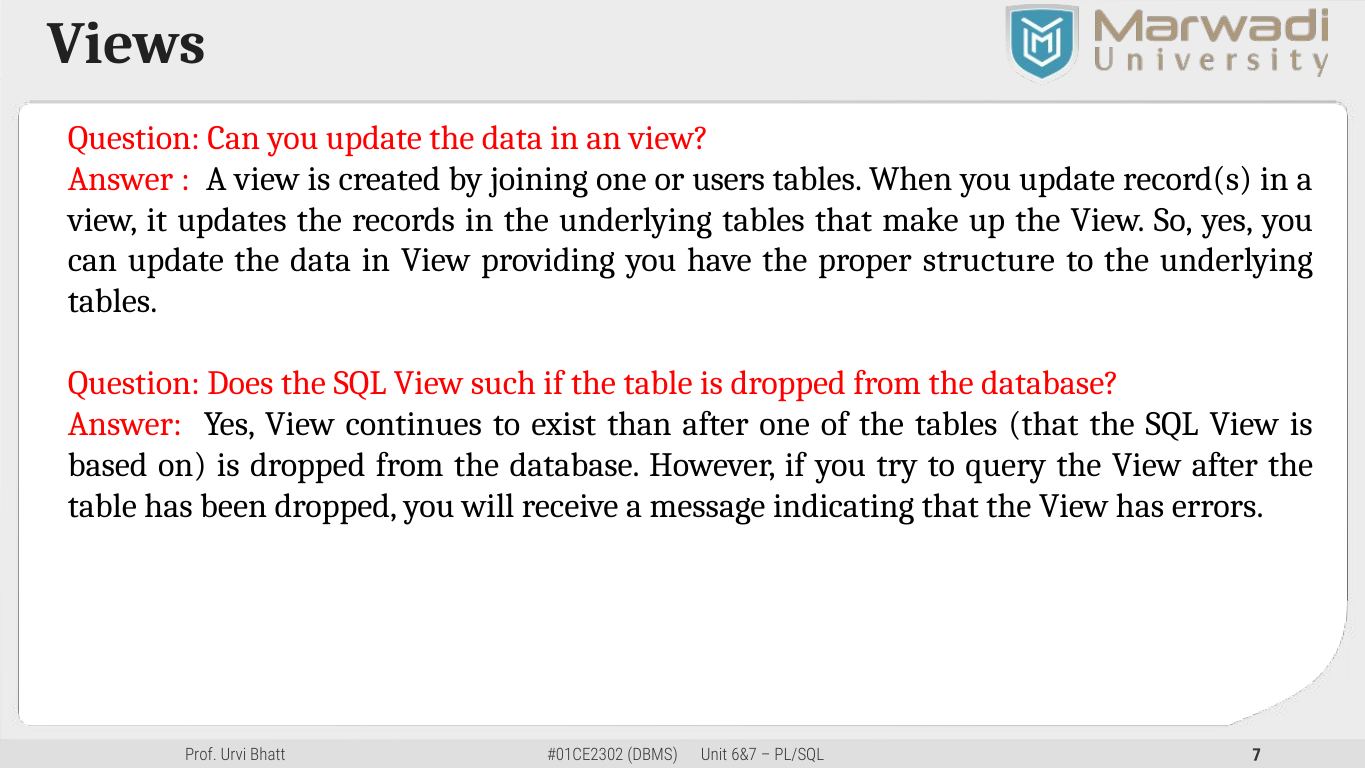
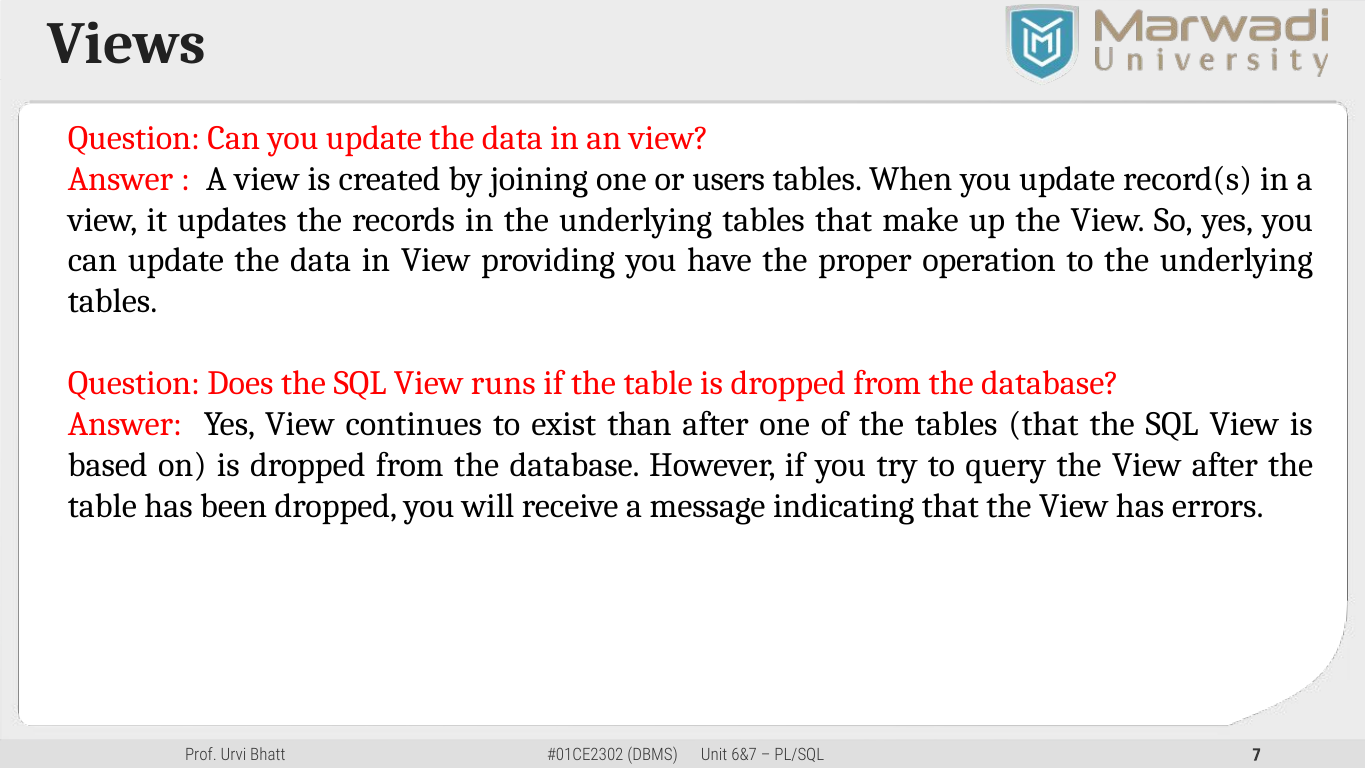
structure: structure -> operation (989, 261)
such: such -> runs (503, 383)
